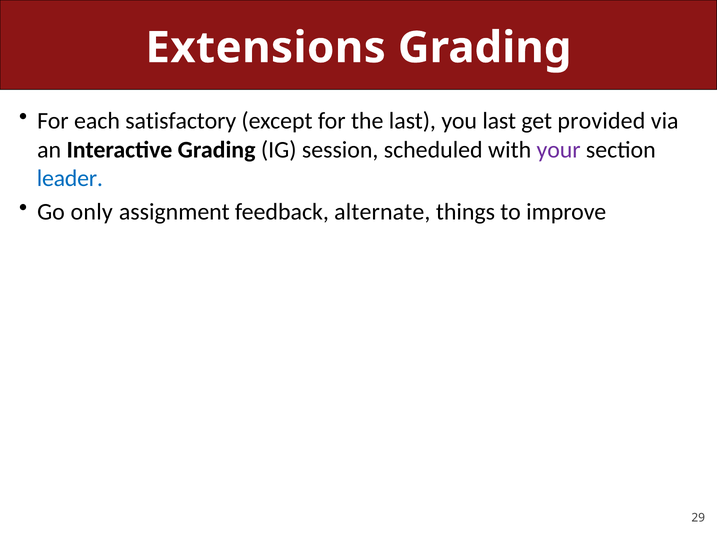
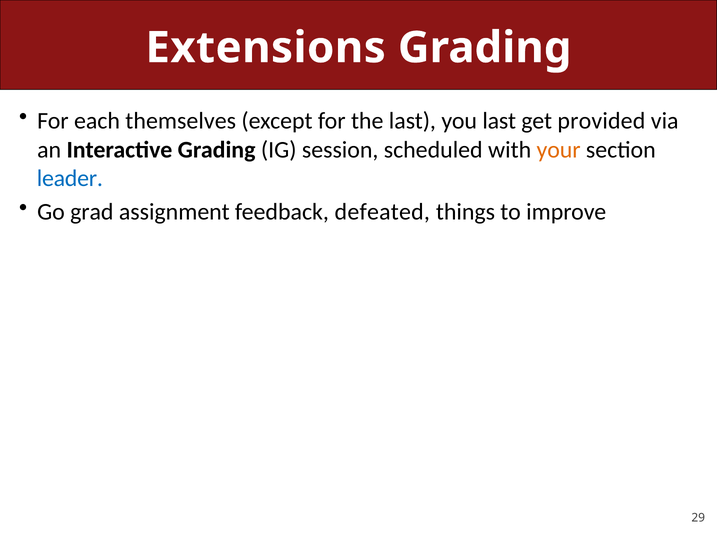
satisfactory: satisfactory -> themselves (181, 121)
your colour: purple -> orange (559, 150)
only: only -> grad (92, 212)
alternate: alternate -> defeated (382, 212)
